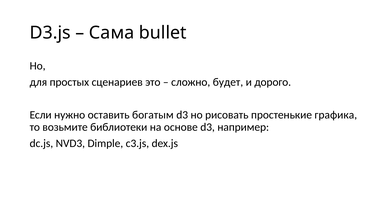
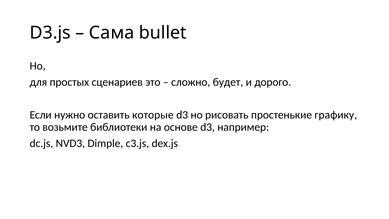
богатым: богатым -> которые (153, 115)
графика: графика -> графику (336, 115)
